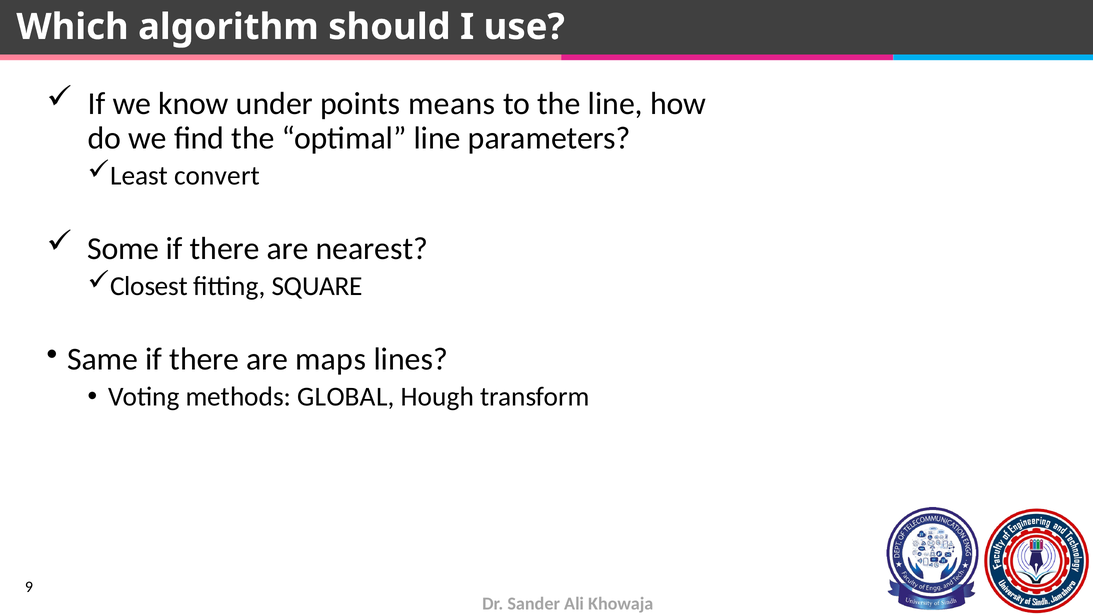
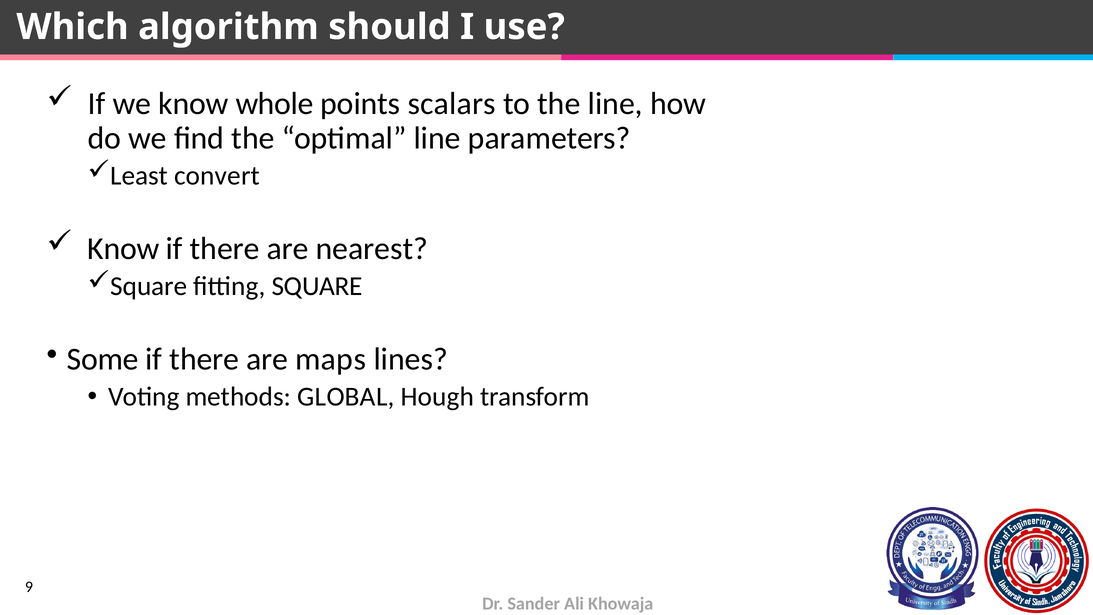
under: under -> whole (275, 104)
means: means -> scalars (452, 104)
Some: Some -> Know (123, 249)
Closest: Closest -> Square (149, 286)
Same: Same -> Some (103, 359)
